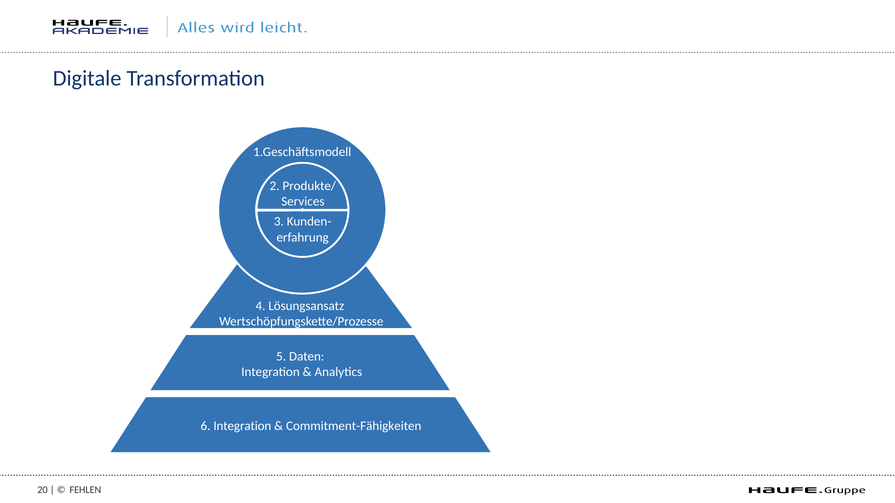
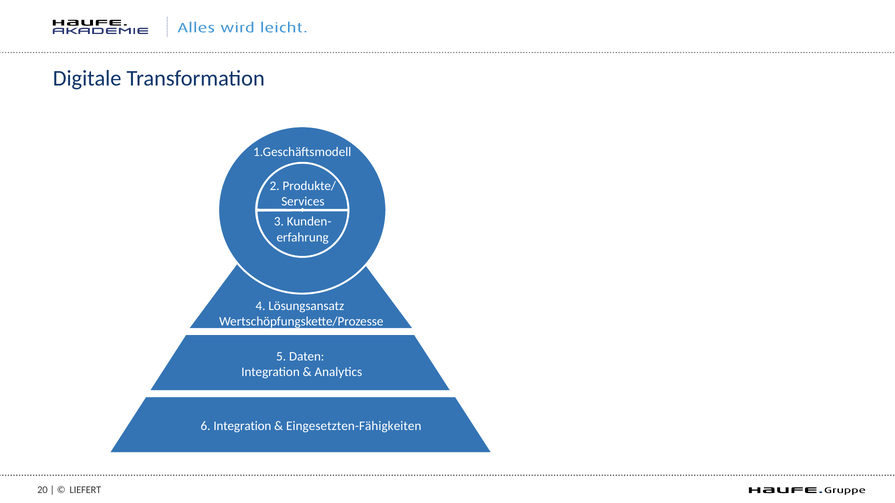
Commitment-Fähigkeiten: Commitment-Fähigkeiten -> Eingesetzten-Fähigkeiten (354, 426)
FEHLEN: FEHLEN -> LIEFERT (85, 490)
